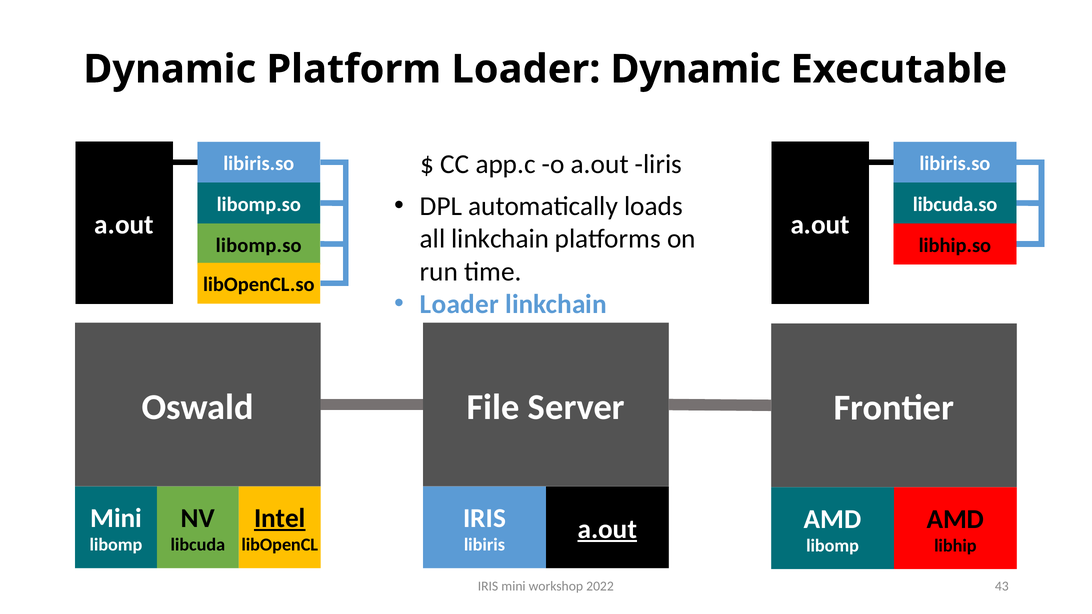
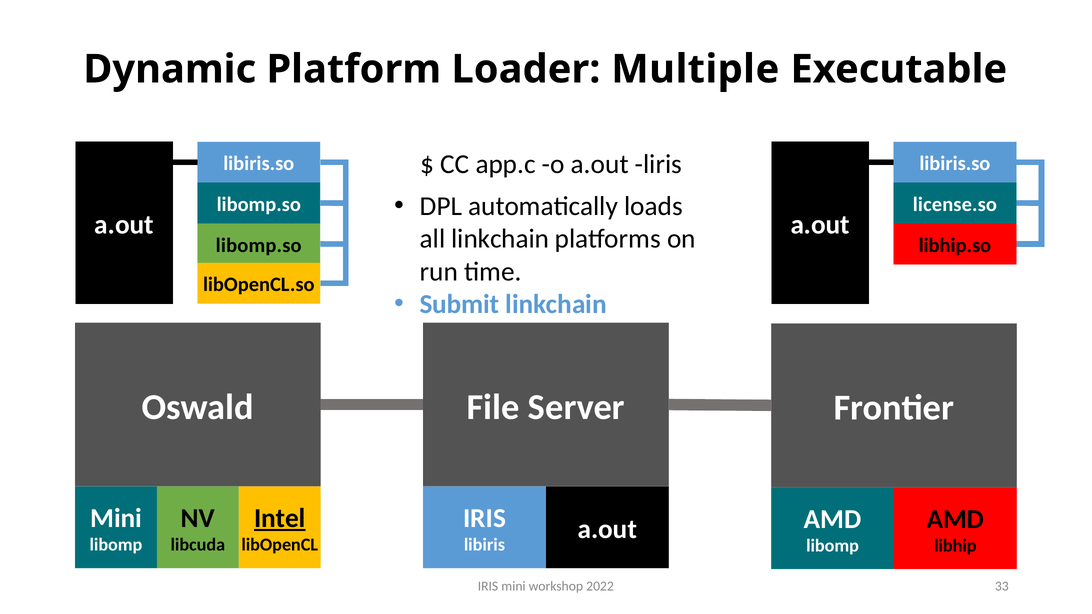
Loader Dynamic: Dynamic -> Multiple (695, 69)
libcuda.so: libcuda.so -> license.so (955, 205)
Loader: Loader -> Submit (460, 305)
a.out underline: present -> none (607, 529)
43: 43 -> 33 (1002, 586)
